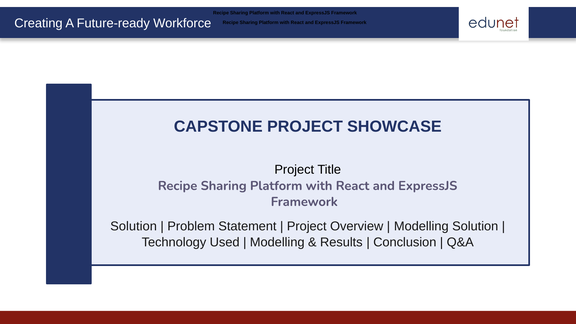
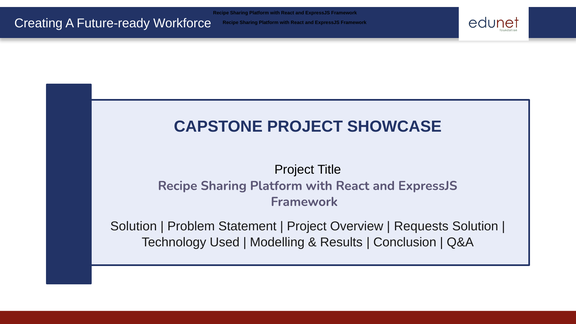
Modelling: Modelling -> Requests (421, 226)
